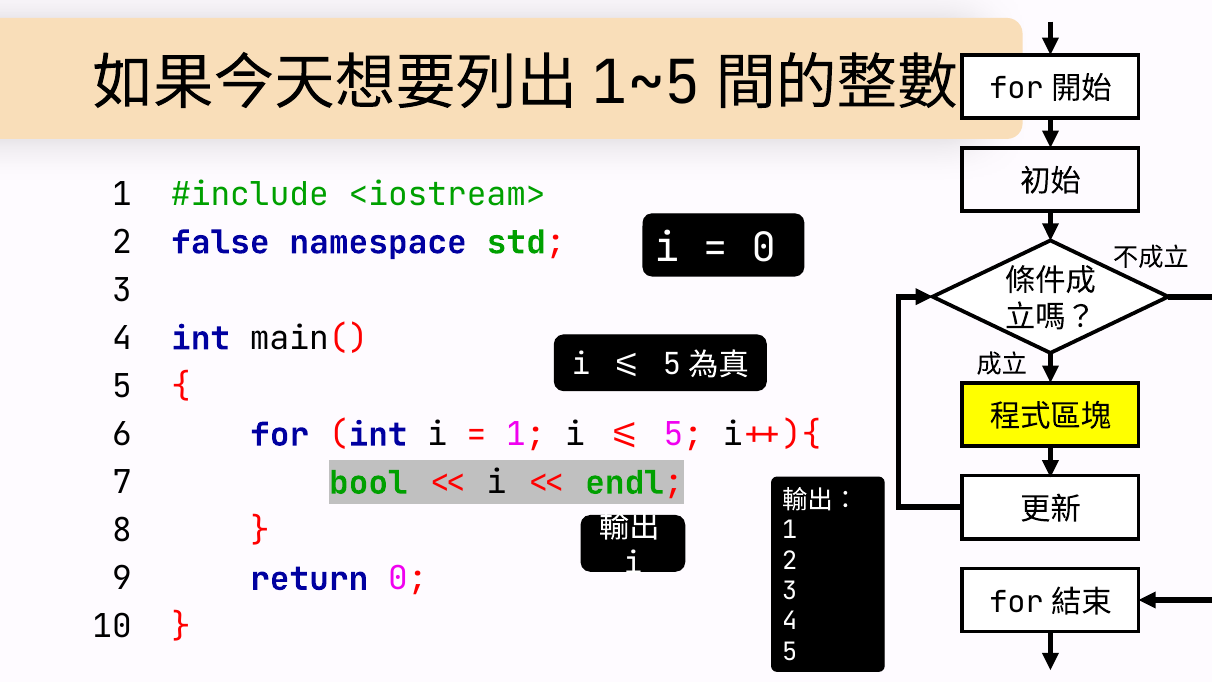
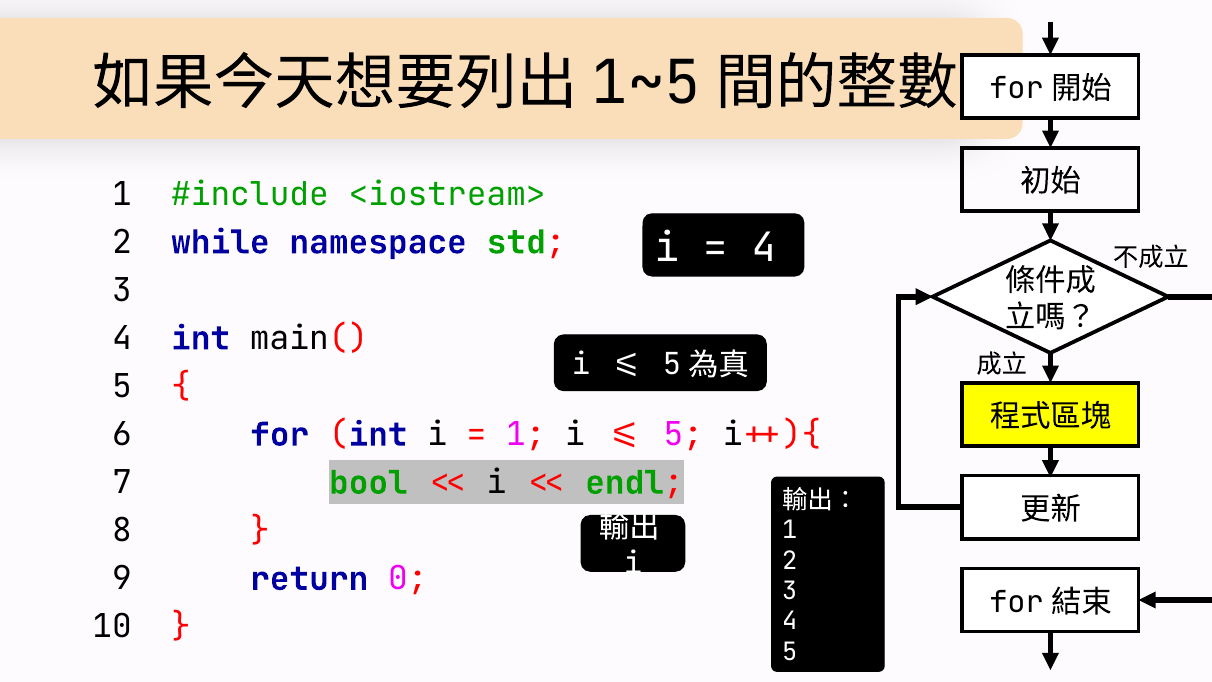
false: false -> while (220, 242)
0: 0 -> 4 (764, 248)
